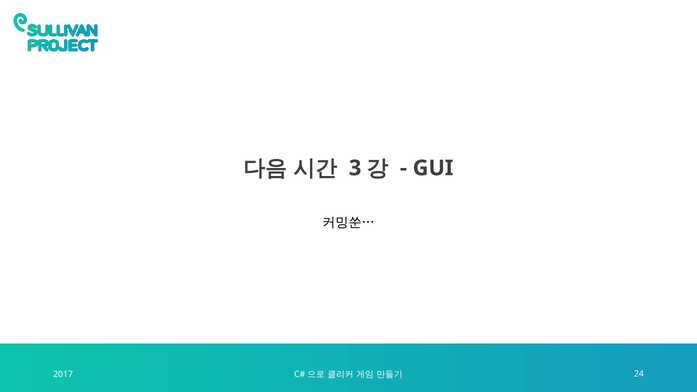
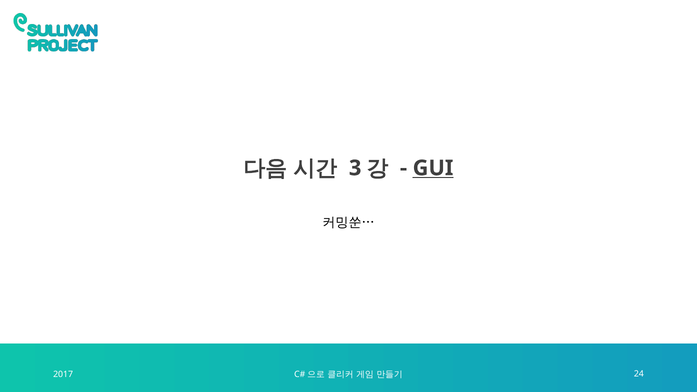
GUI underline: none -> present (433, 168)
